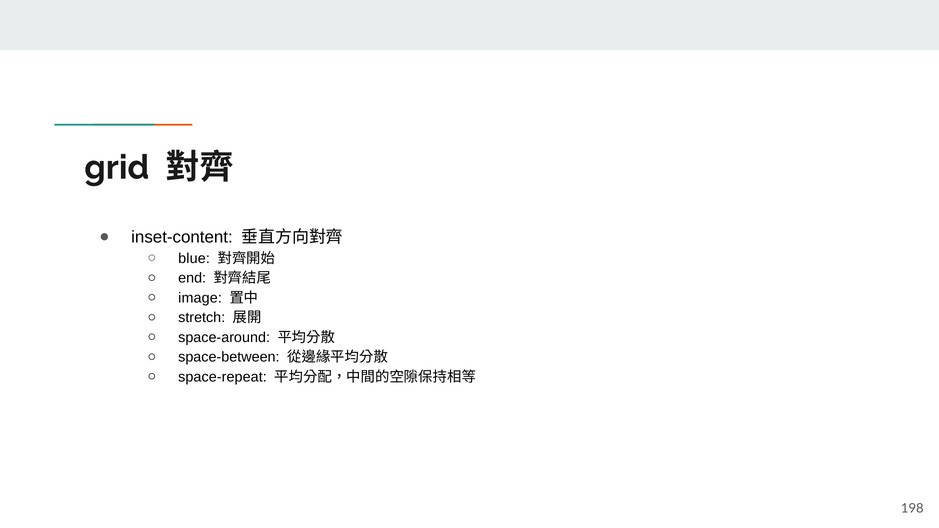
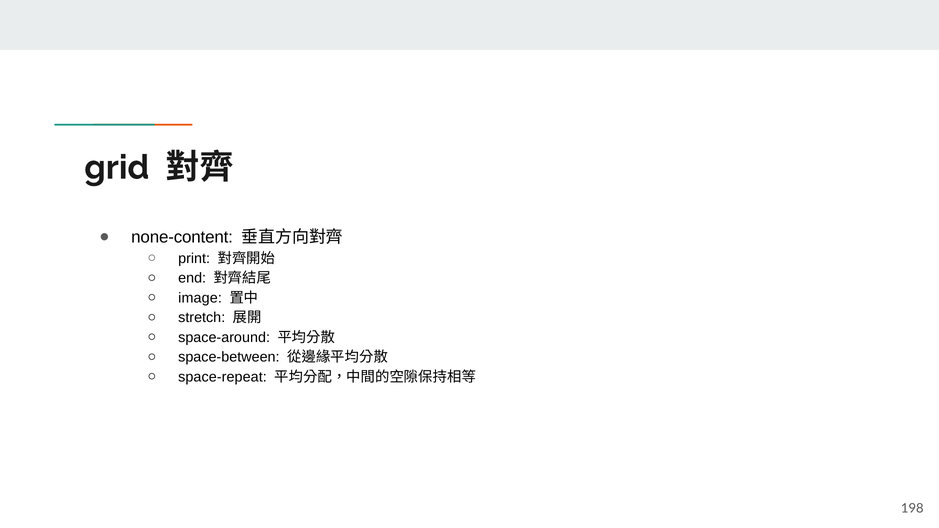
inset-content: inset-content -> none-content (182, 237)
blue: blue -> print (194, 258)
